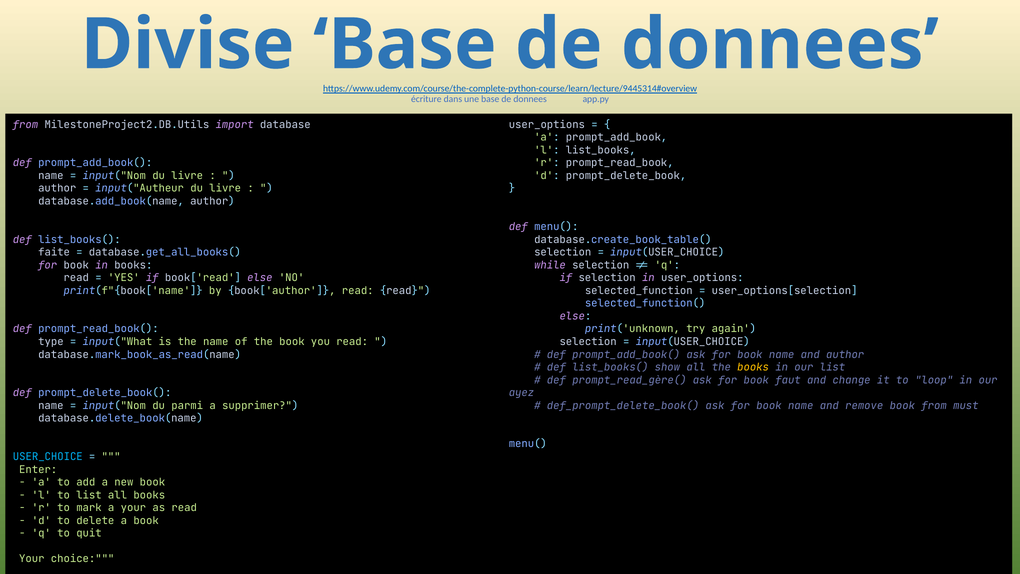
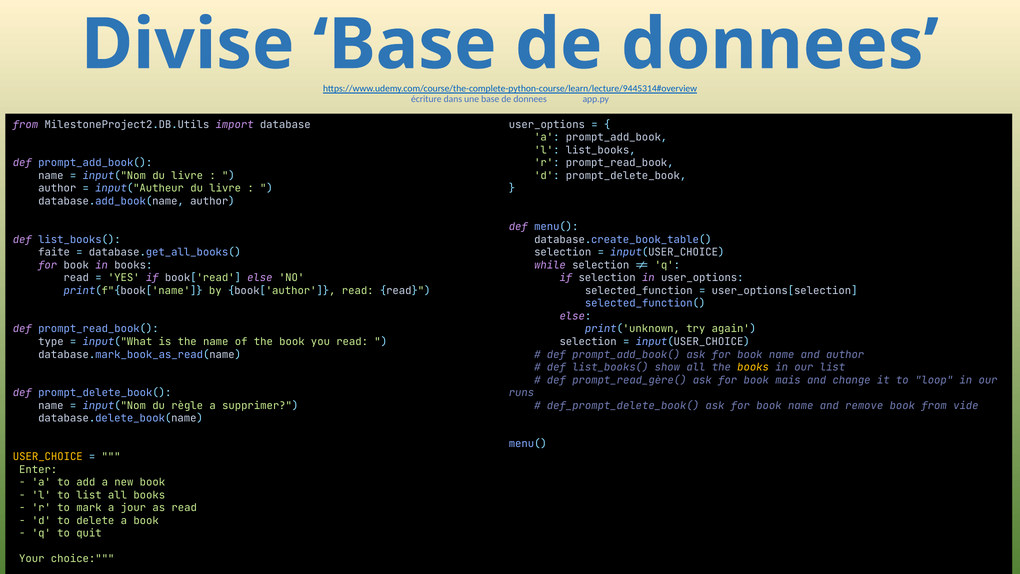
faut: faut -> mais (788, 380)
ayez: ayez -> runs (521, 393)
parmi: parmi -> règle (187, 405)
must: must -> vide (966, 405)
USER_CHOICE colour: light blue -> yellow (48, 457)
a your: your -> jour (133, 508)
